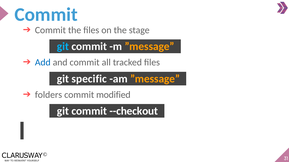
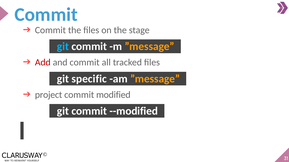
Add colour: blue -> red (43, 63)
folders: folders -> project (49, 95)
--checkout: --checkout -> --modified (134, 111)
